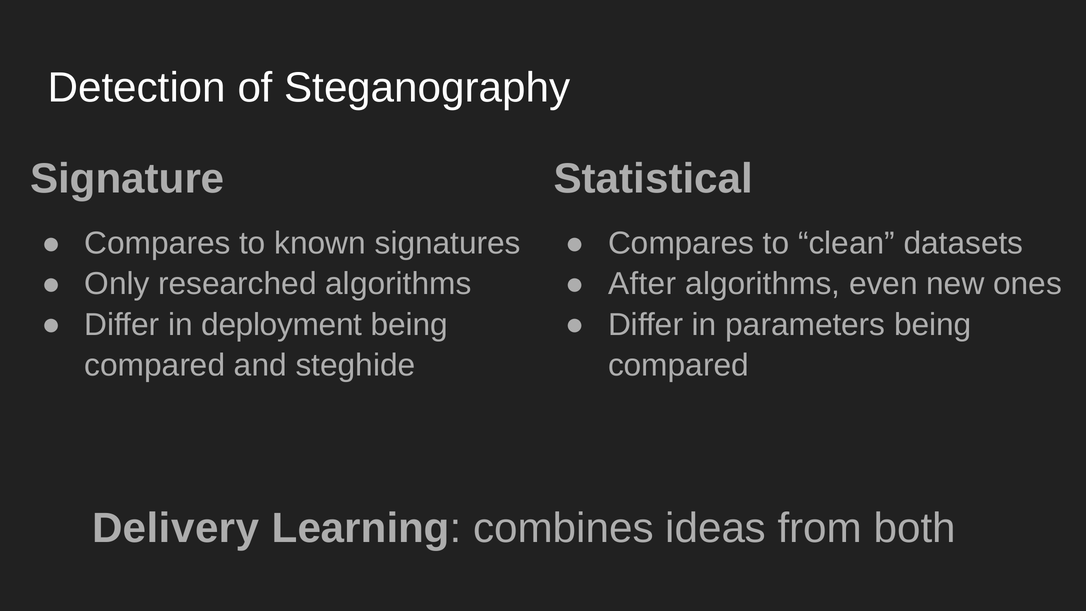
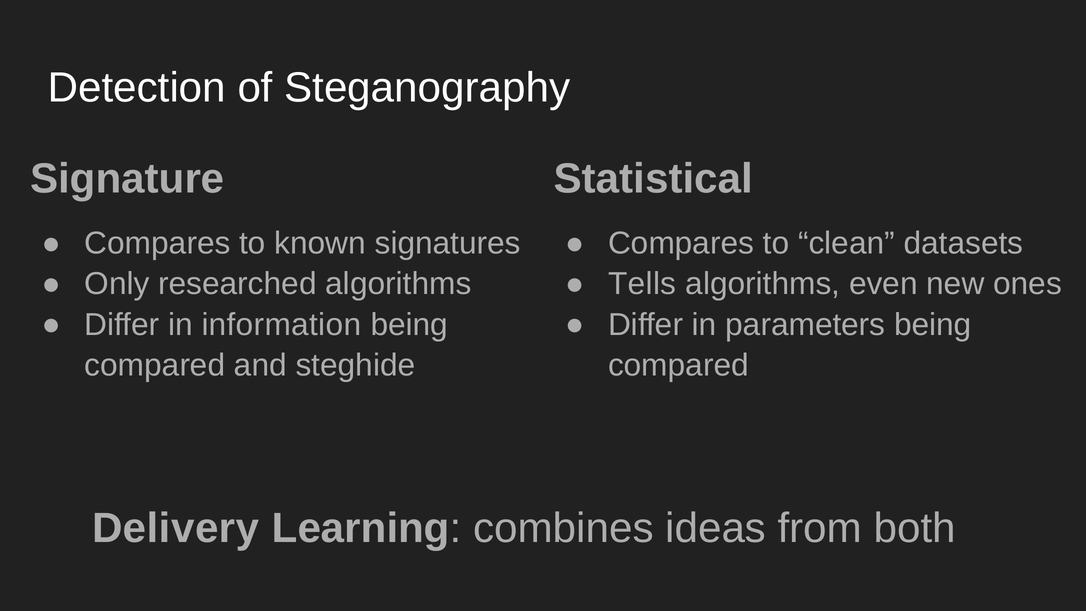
After: After -> Tells (642, 284)
deployment: deployment -> information (281, 324)
